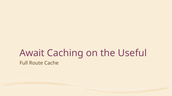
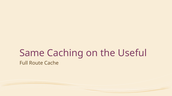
Await: Await -> Same (32, 53)
